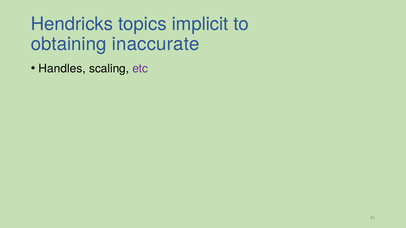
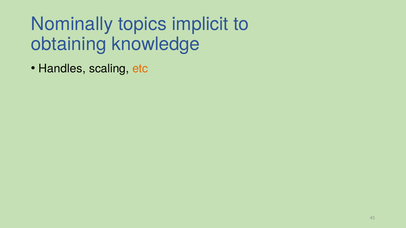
Hendricks: Hendricks -> Nominally (72, 24)
inaccurate: inaccurate -> knowledge (156, 44)
etc colour: purple -> orange (140, 69)
